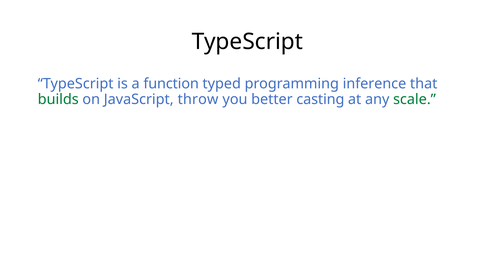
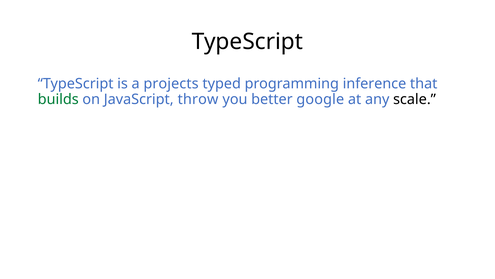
function: function -> projects (171, 84)
casting: casting -> google (320, 99)
scale colour: green -> black (414, 99)
